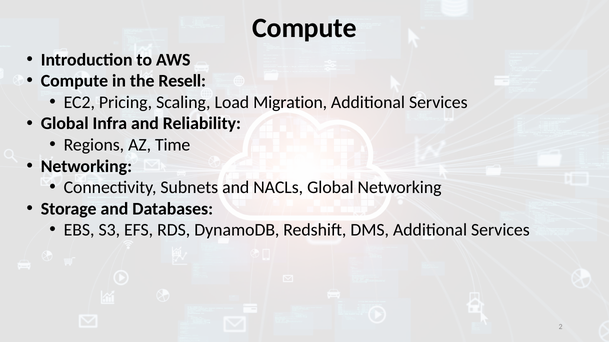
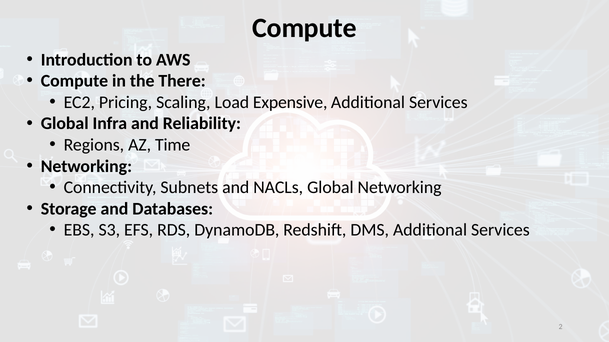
Resell: Resell -> There (182, 81)
Migration: Migration -> Expensive (290, 102)
